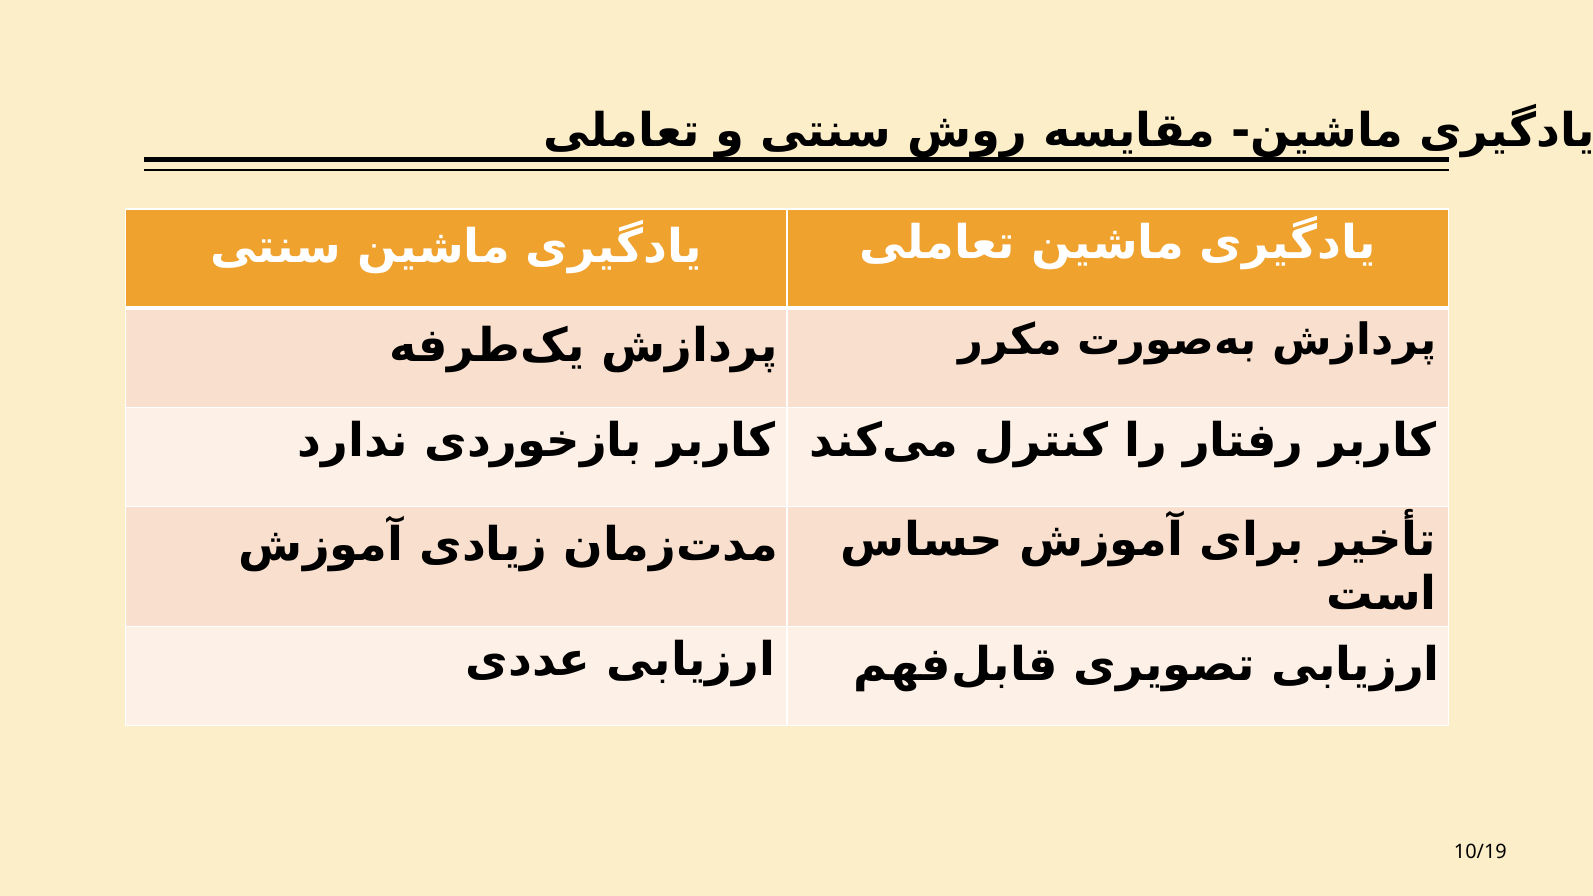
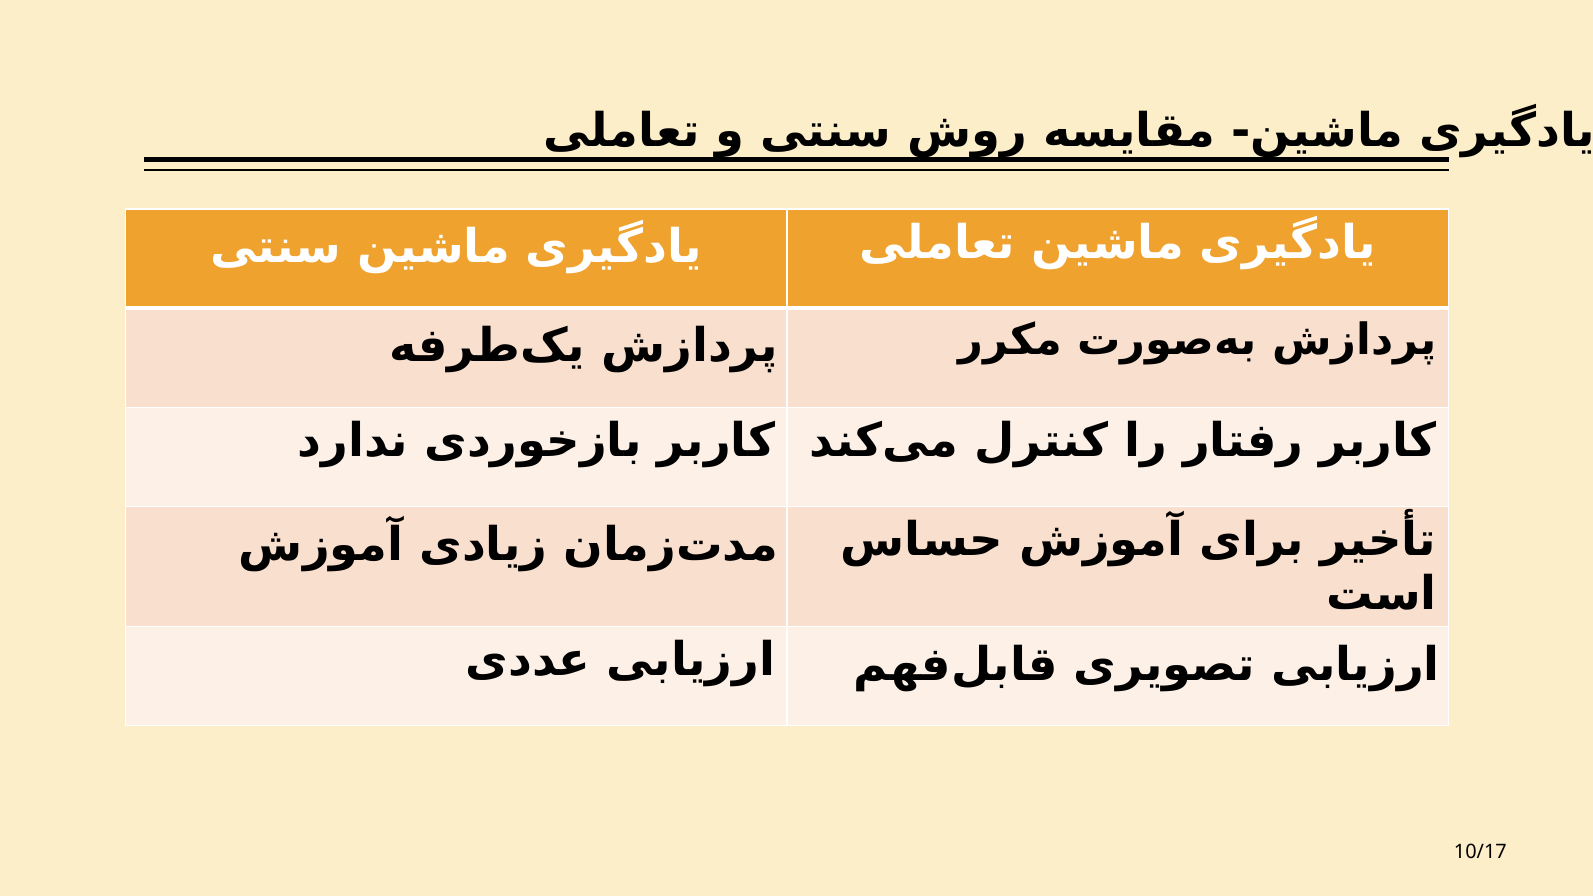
10/19: 10/19 -> 10/17 (1480, 852)
